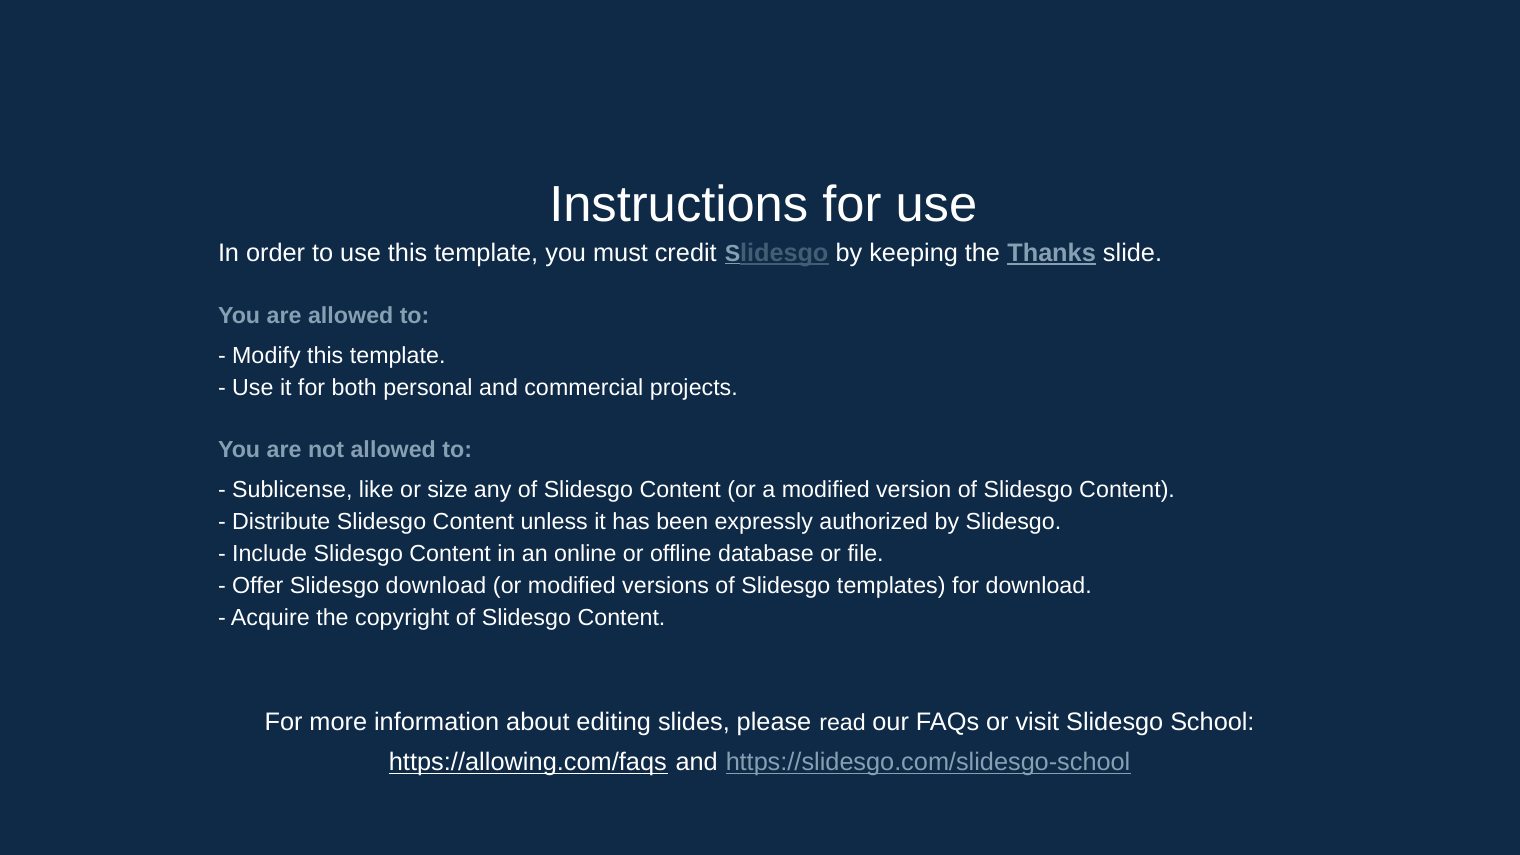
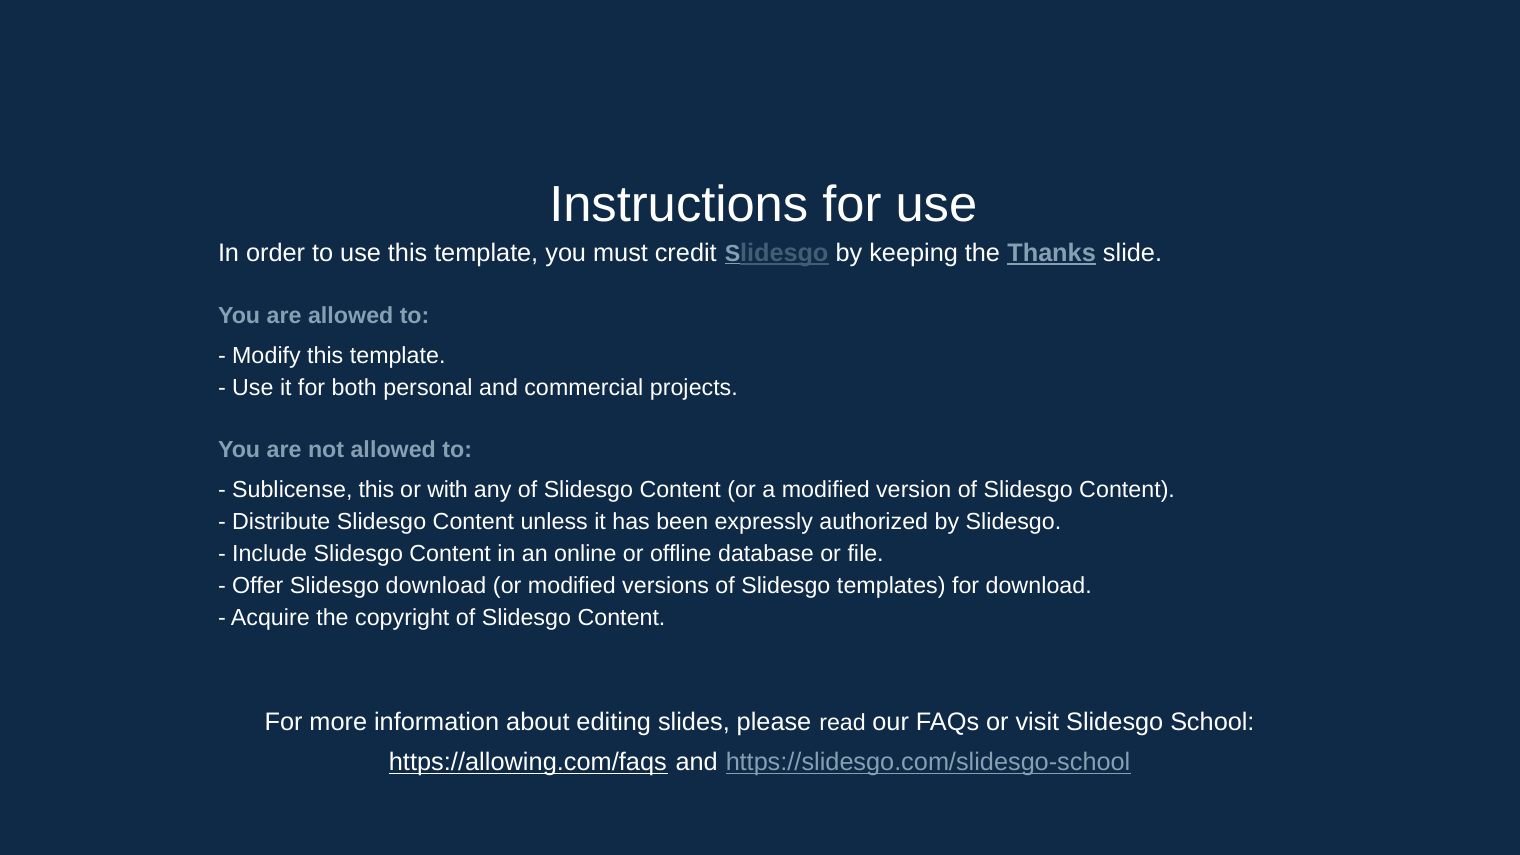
Sublicense like: like -> this (376, 490)
size: size -> with (448, 490)
